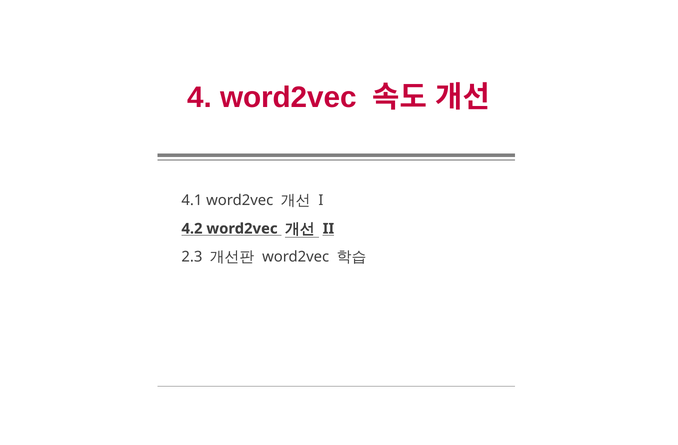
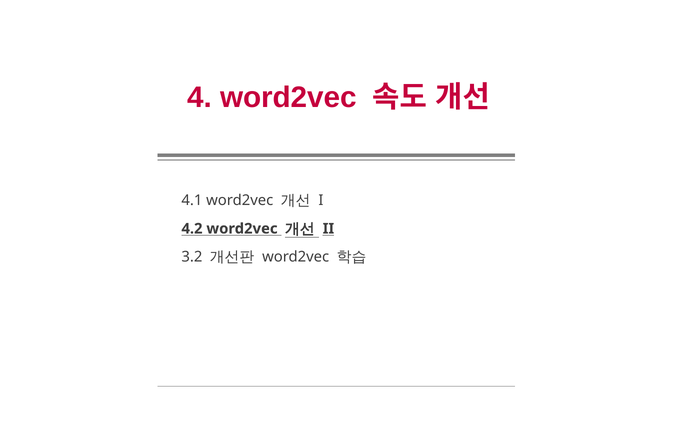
2.3: 2.3 -> 3.2 (192, 257)
